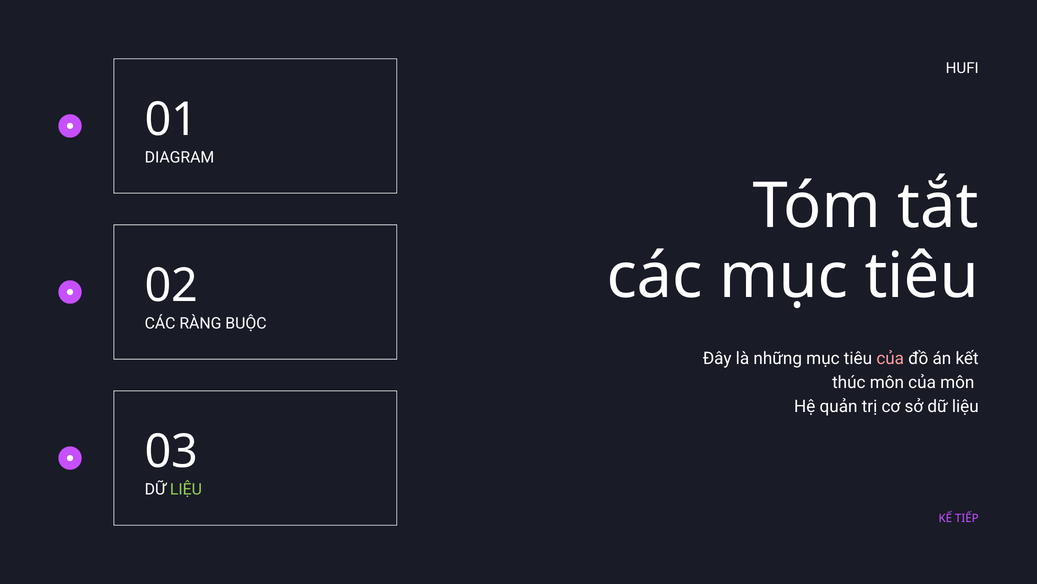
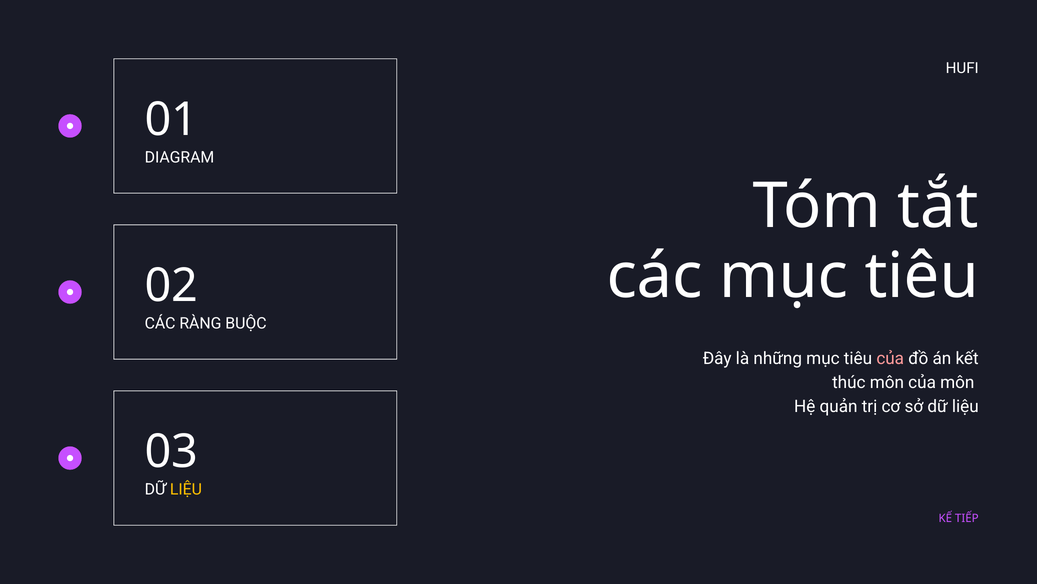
LIỆU colour: light green -> yellow (186, 489)
